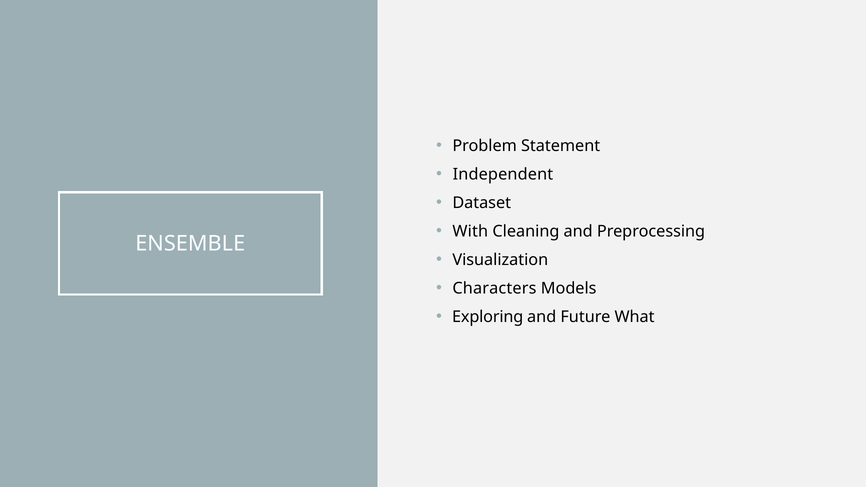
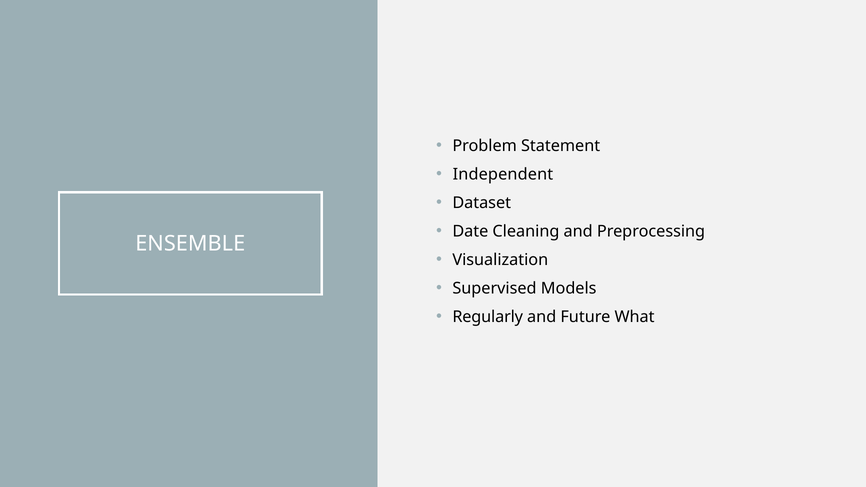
With: With -> Date (470, 232)
Characters: Characters -> Supervised (494, 289)
Exploring: Exploring -> Regularly (488, 317)
